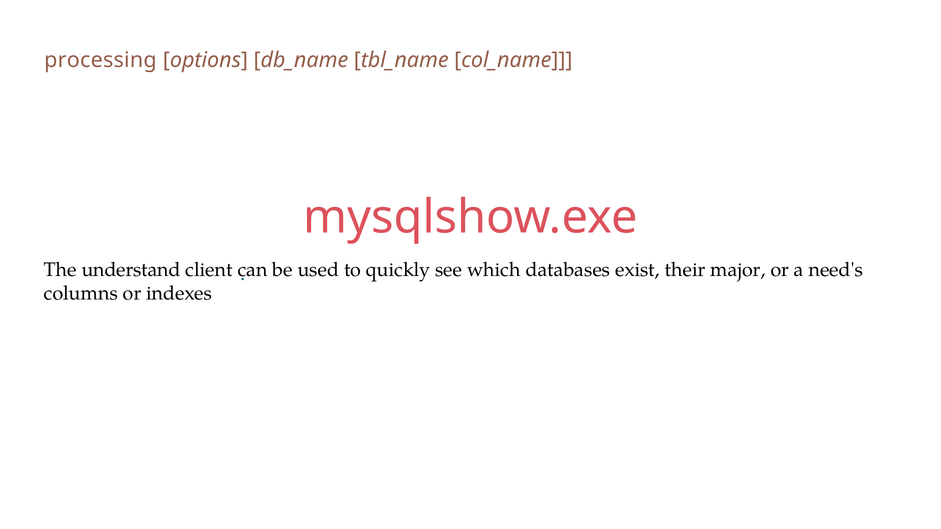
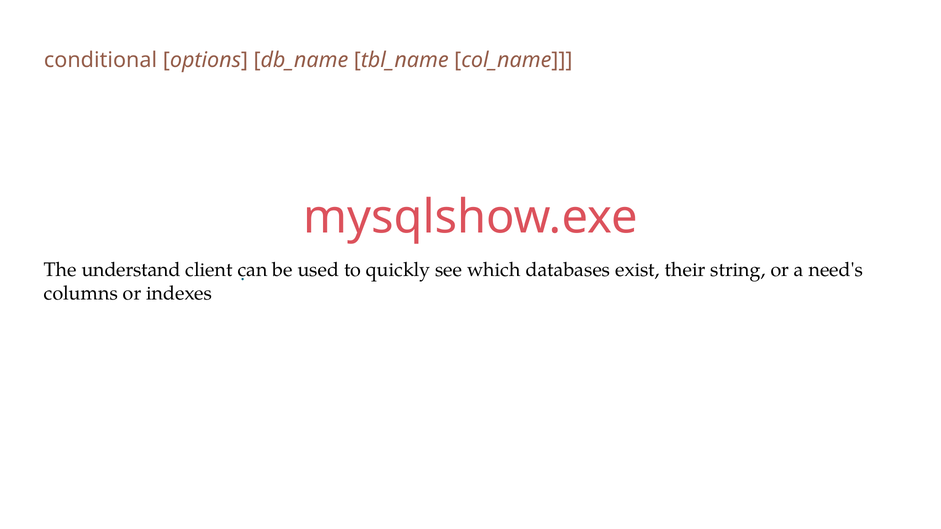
processing: processing -> conditional (101, 60)
major: major -> string (738, 270)
